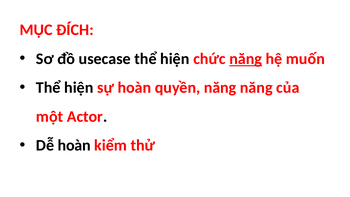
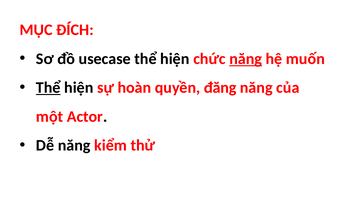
Thể underline: none -> present (48, 88)
quyền năng: năng -> đăng (220, 88)
Dễ hoàn: hoàn -> năng (74, 145)
